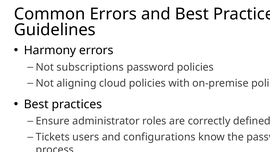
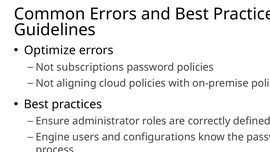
Harmony: Harmony -> Optimize (50, 50)
Tickets: Tickets -> Engine (53, 137)
